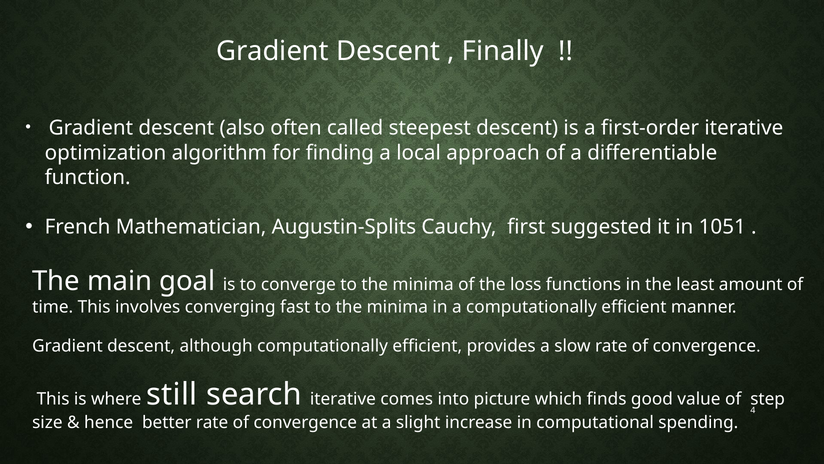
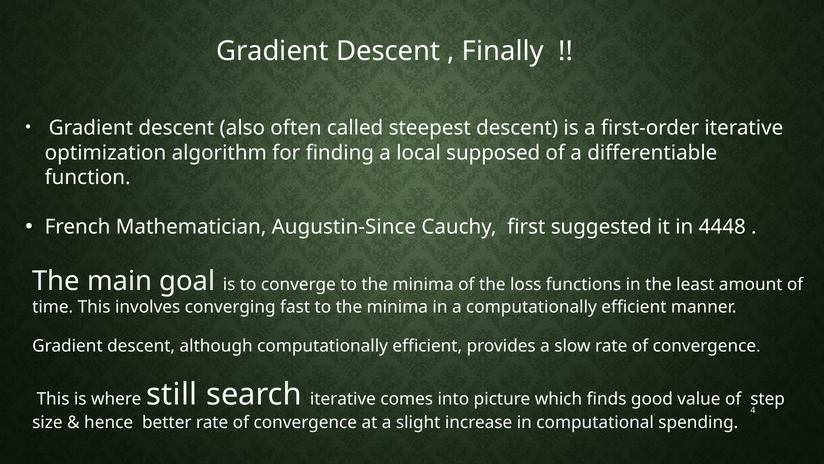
approach: approach -> supposed (493, 153)
Augustin-Splits: Augustin-Splits -> Augustin-Since (344, 227)
1051: 1051 -> 4448 (722, 227)
